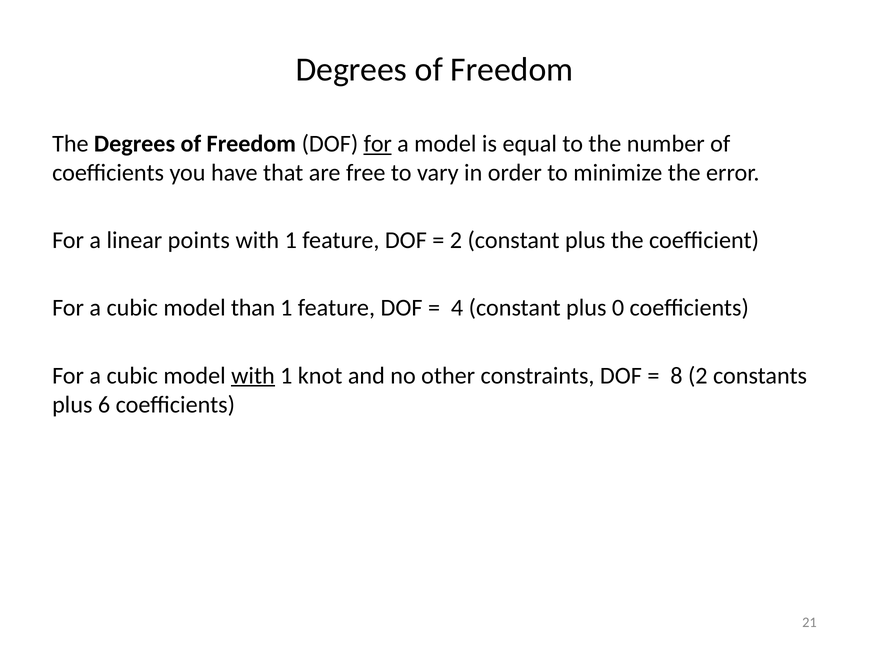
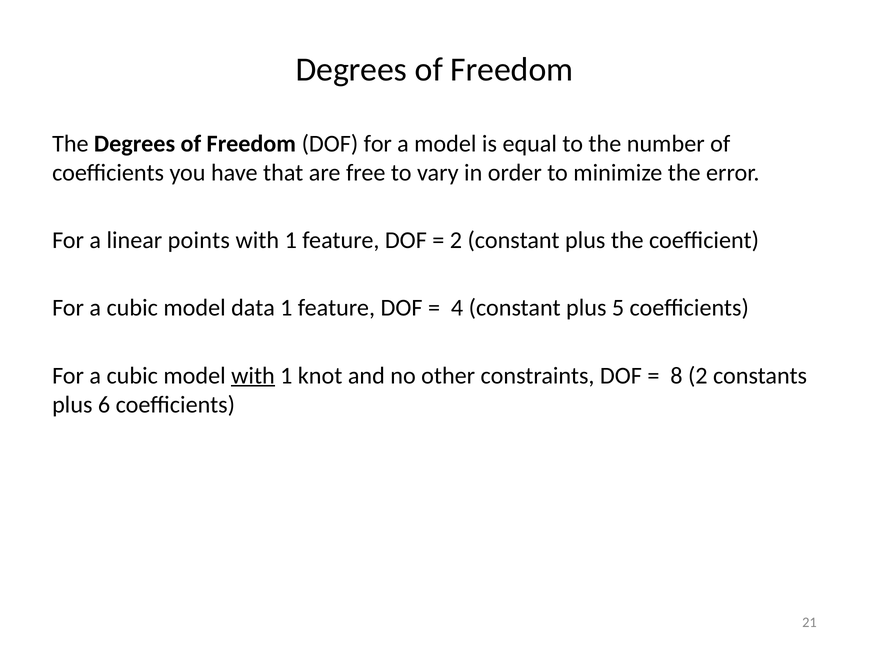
for underline: present -> none (378, 144)
than: than -> data (253, 308)
0: 0 -> 5 (618, 308)
